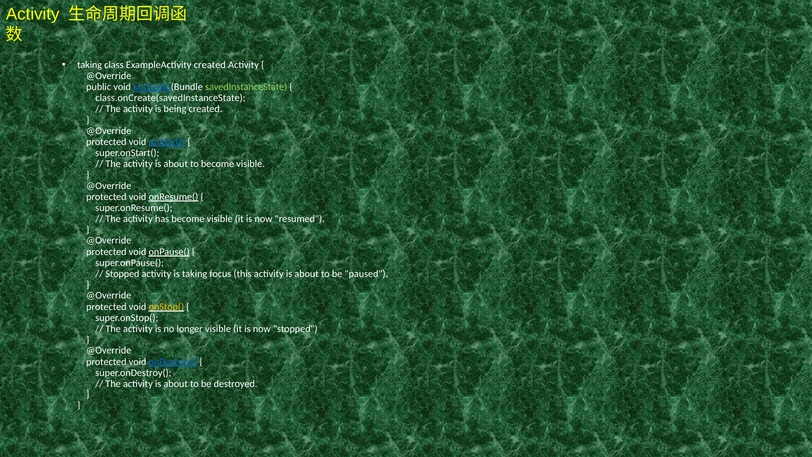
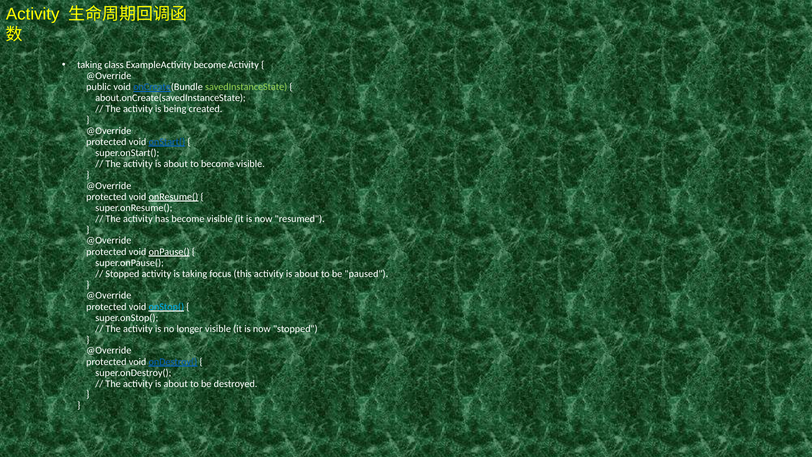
ExampleActivity created: created -> become (210, 65)
class.onCreate(savedInstanceState: class.onCreate(savedInstanceState -> about.onCreate(savedInstanceState (171, 98)
onStop( colour: yellow -> light blue (166, 307)
